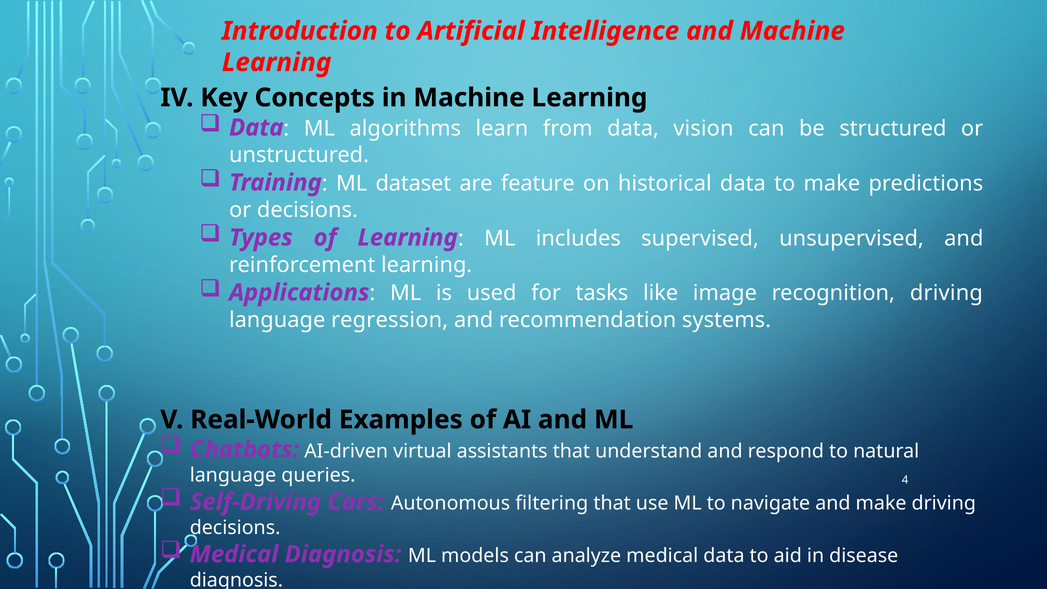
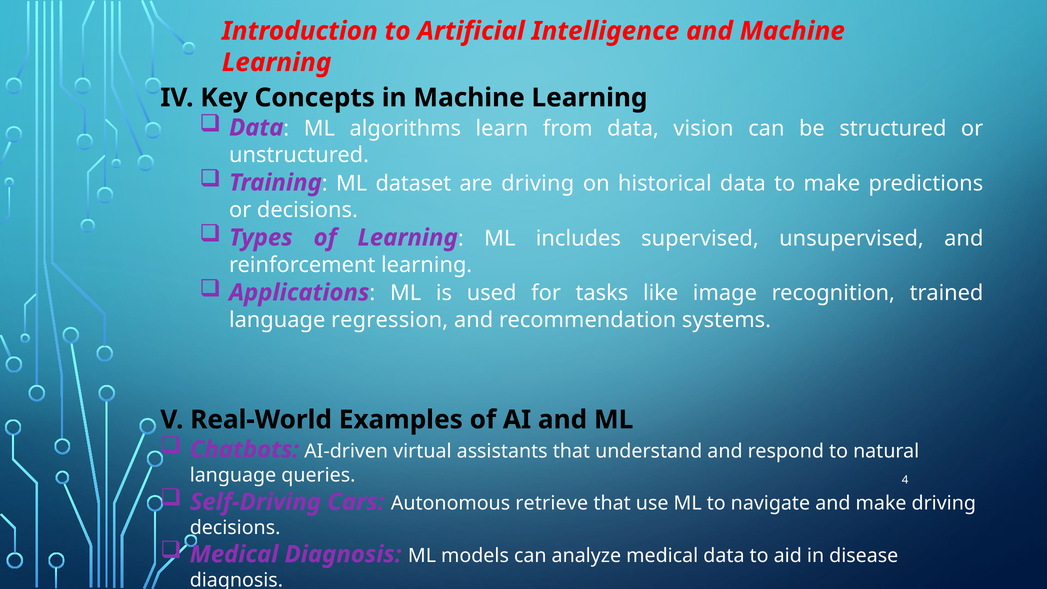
are feature: feature -> driving (538, 183)
recognition driving: driving -> trained (947, 293)
filtering: filtering -> retrieve (552, 503)
